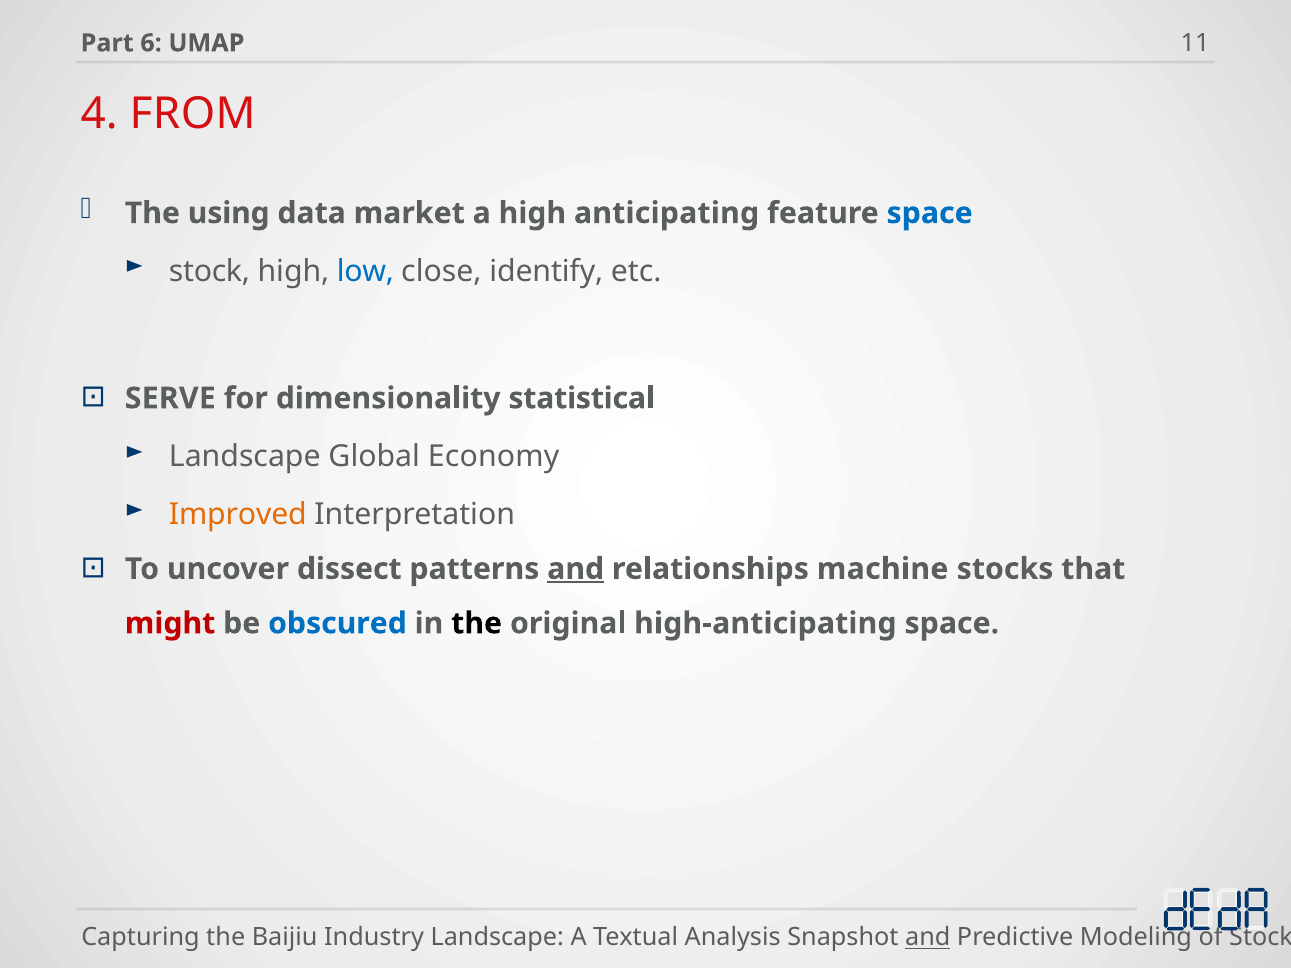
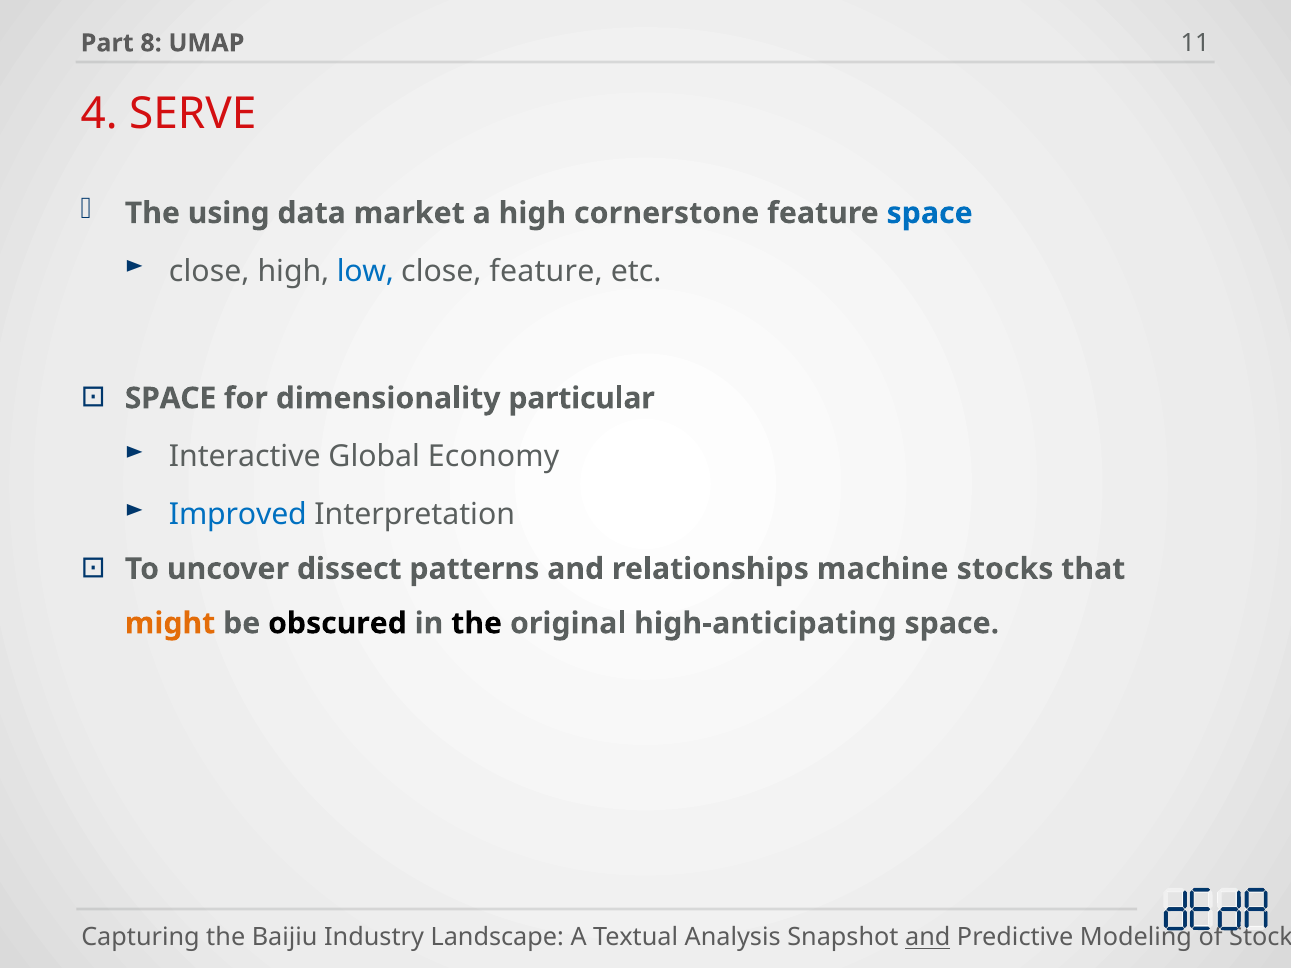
6: 6 -> 8 (151, 43)
FROM: FROM -> SERVE (193, 114)
anticipating: anticipating -> cornerstone (667, 213)
stock: stock -> close (209, 271)
close identify: identify -> feature (546, 271)
SERVE: SERVE -> SPACE (171, 398)
statistical: statistical -> particular (582, 398)
Landscape: Landscape -> Interactive (245, 456)
Improved colour: orange -> blue (238, 515)
and underline: present -> none (576, 569)
might colour: red -> orange (170, 624)
obscured colour: blue -> black (337, 624)
